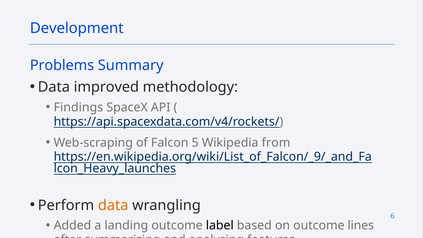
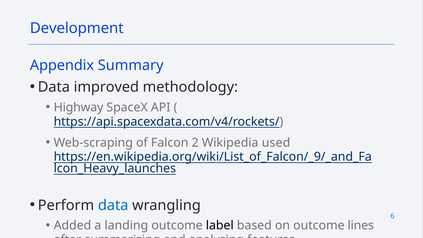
Problems: Problems -> Appendix (62, 65)
Findings: Findings -> Highway (79, 107)
5: 5 -> 2 (195, 143)
from: from -> used (276, 143)
data colour: orange -> blue (113, 205)
